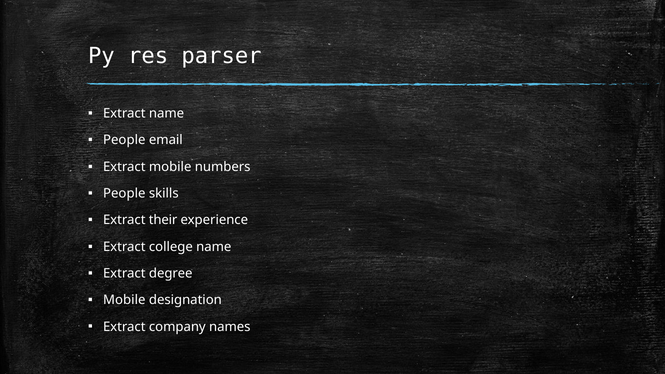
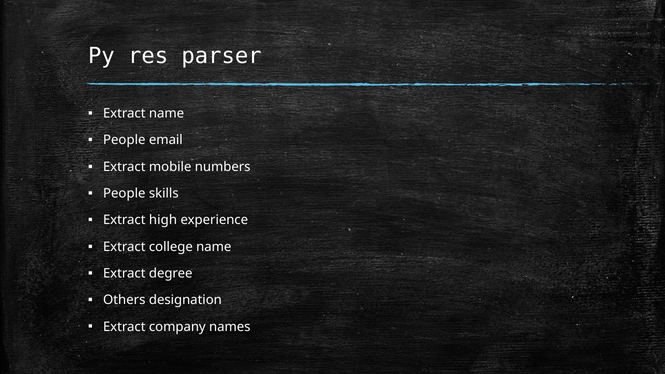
their: their -> high (163, 220)
Mobile: Mobile -> Others (124, 300)
